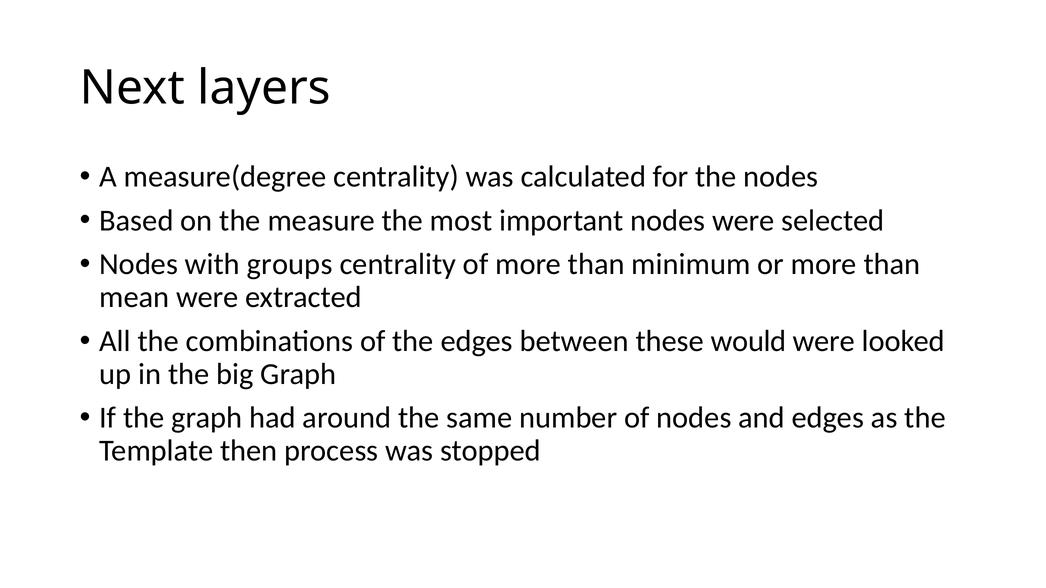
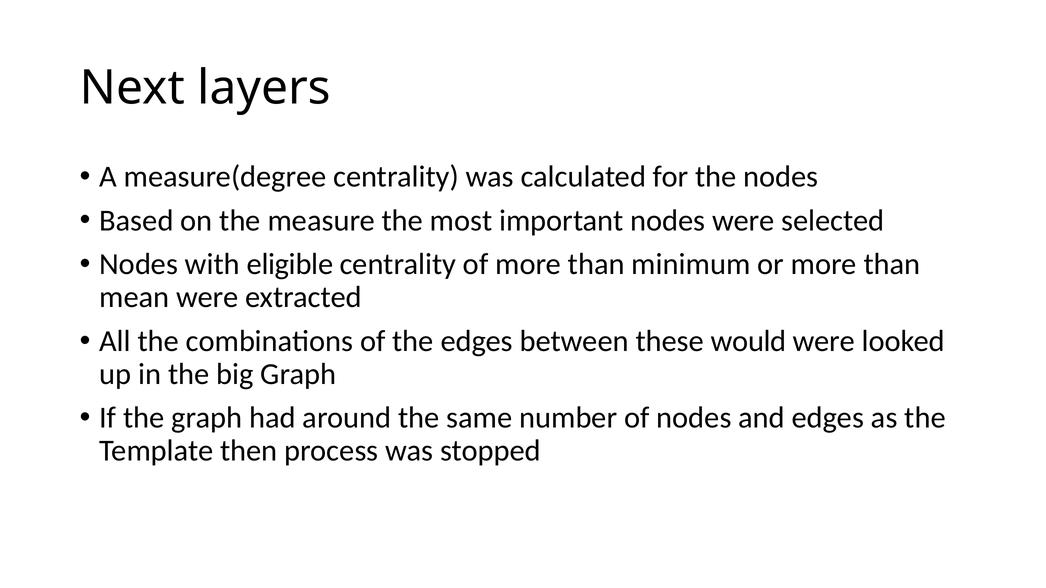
groups: groups -> eligible (290, 265)
